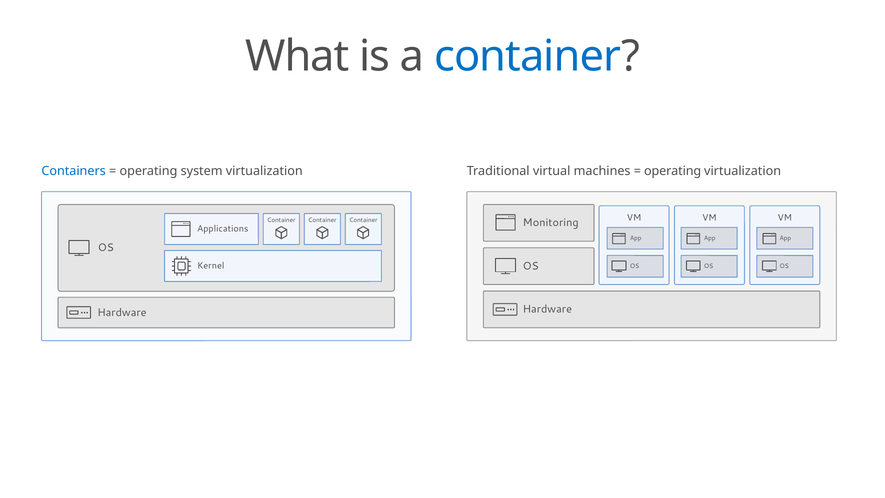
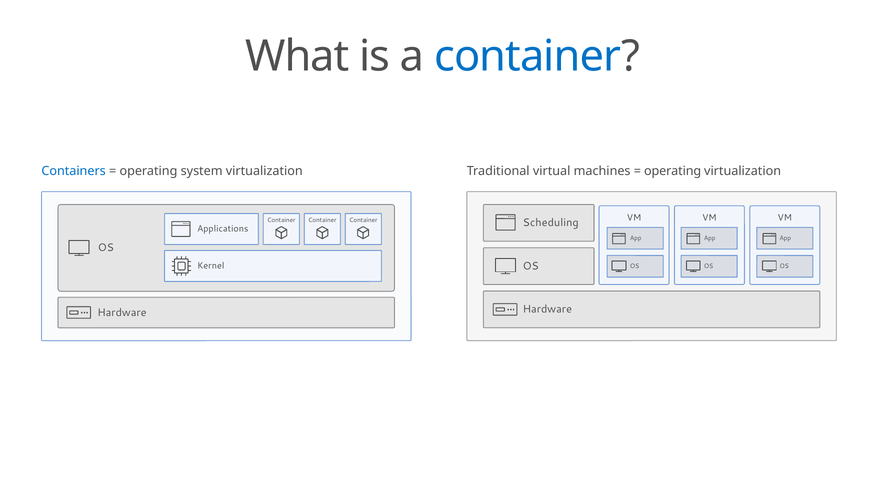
Monitoring: Monitoring -> Scheduling (551, 223)
